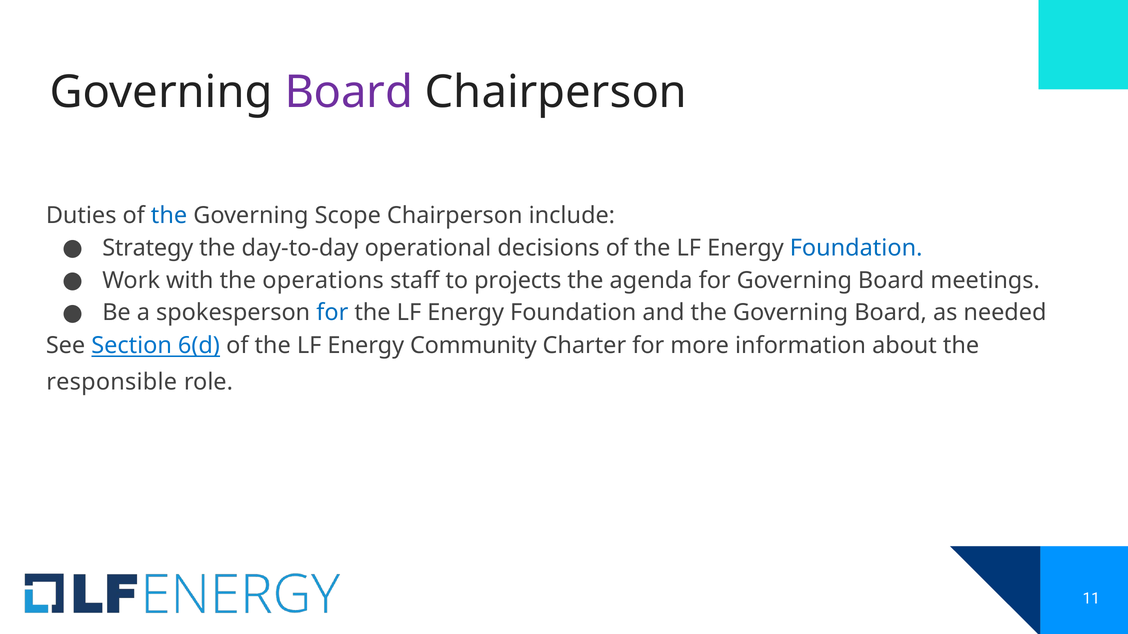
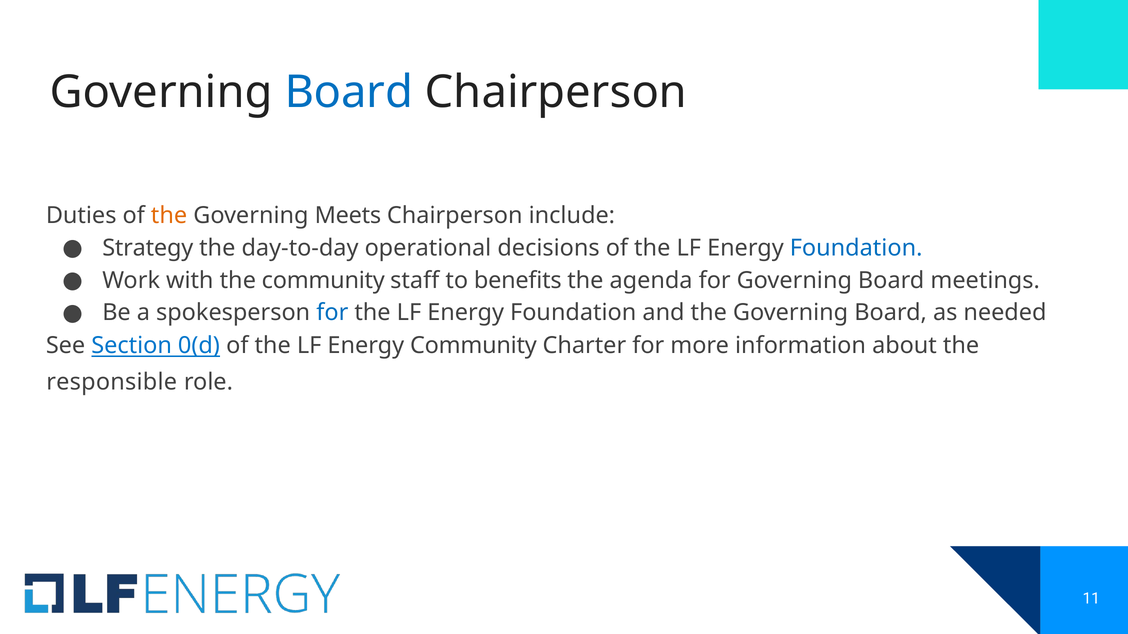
Board colour: purple -> blue (349, 92)
the colour: blue -> orange (169, 216)
Scope: Scope -> Meets (348, 216)
the operations: operations -> community (323, 281)
projects: projects -> benefits (518, 281)
6(d: 6(d -> 0(d (199, 346)
